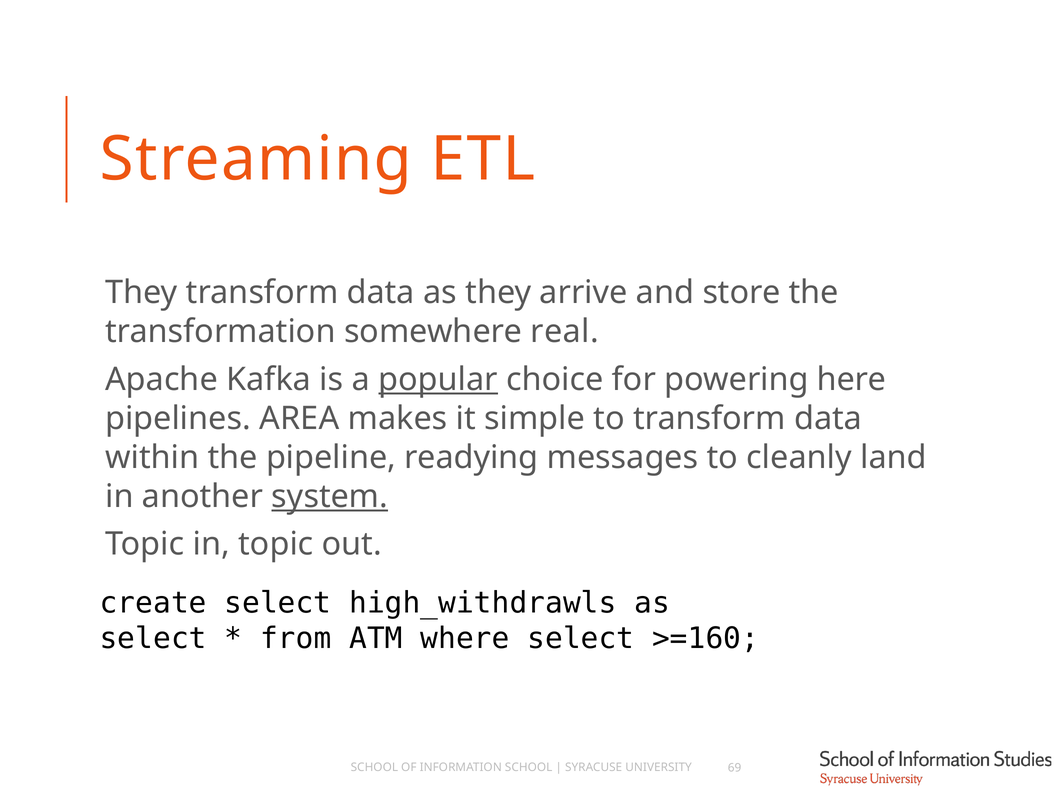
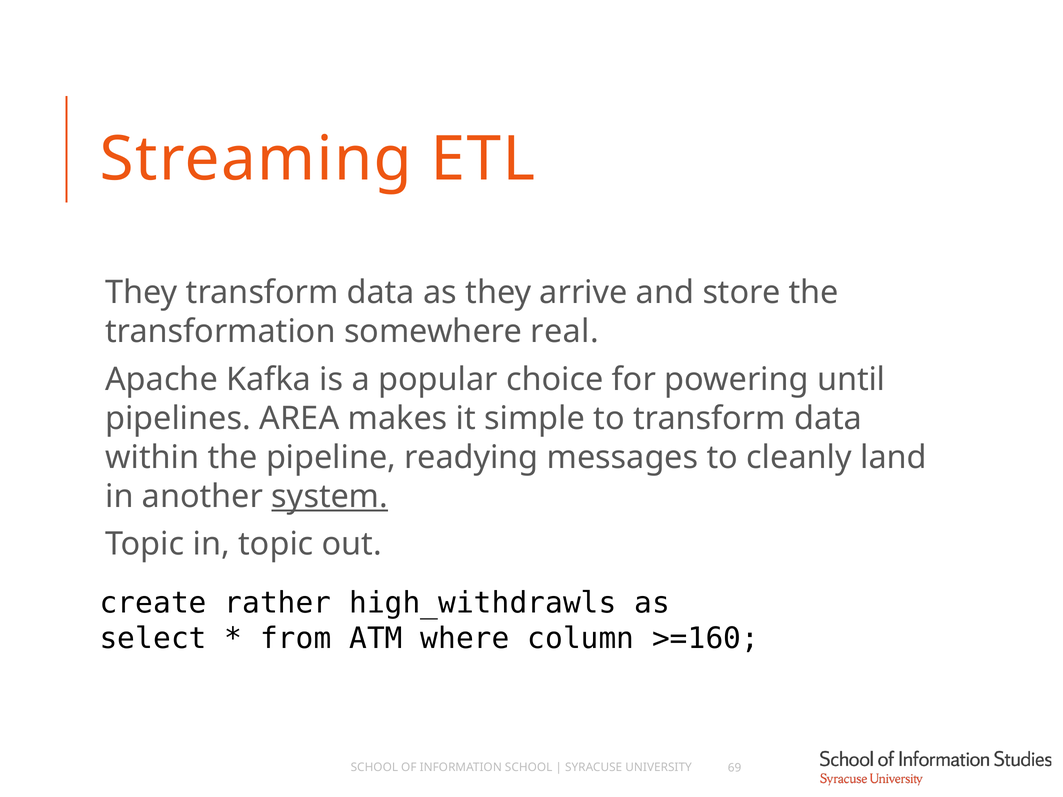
popular underline: present -> none (438, 380)
here: here -> until (851, 380)
create select: select -> rather (278, 603)
where select: select -> column (581, 639)
